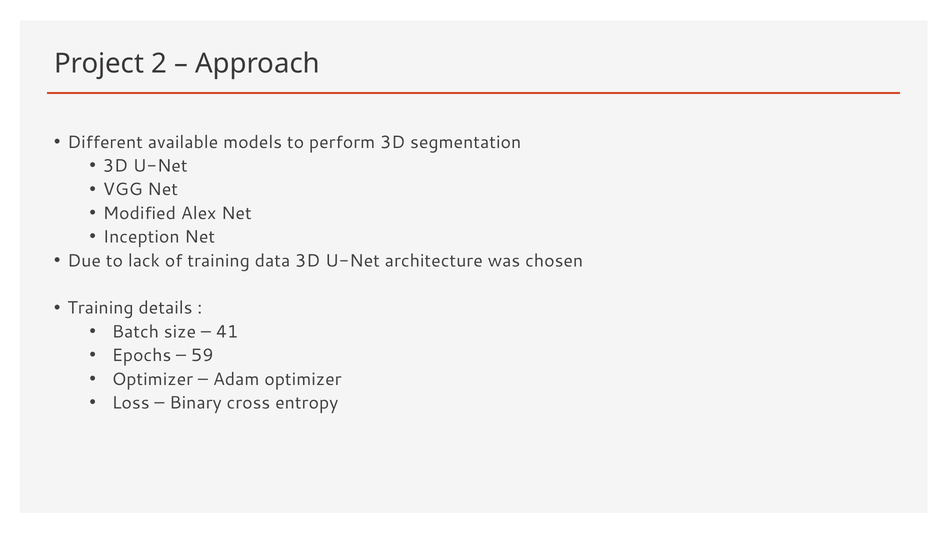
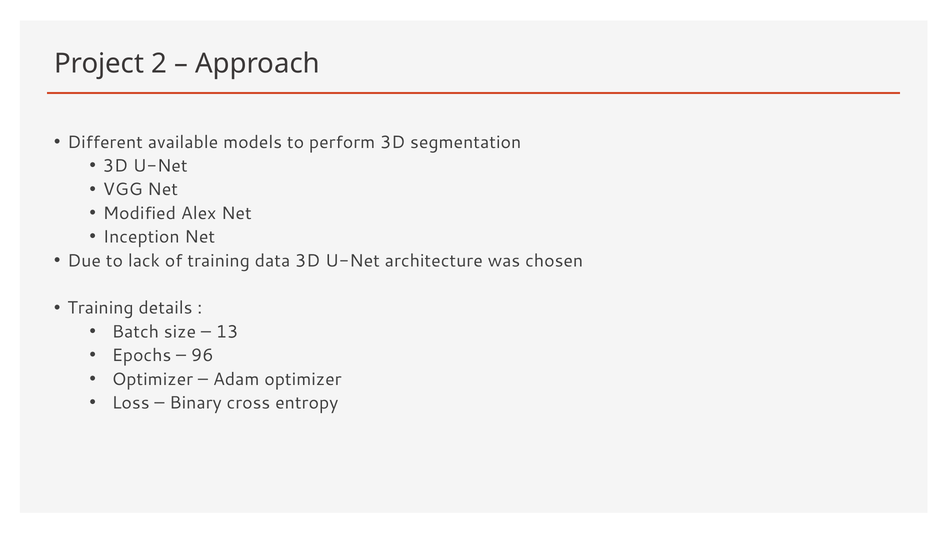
41: 41 -> 13 (227, 332)
59: 59 -> 96 (202, 355)
